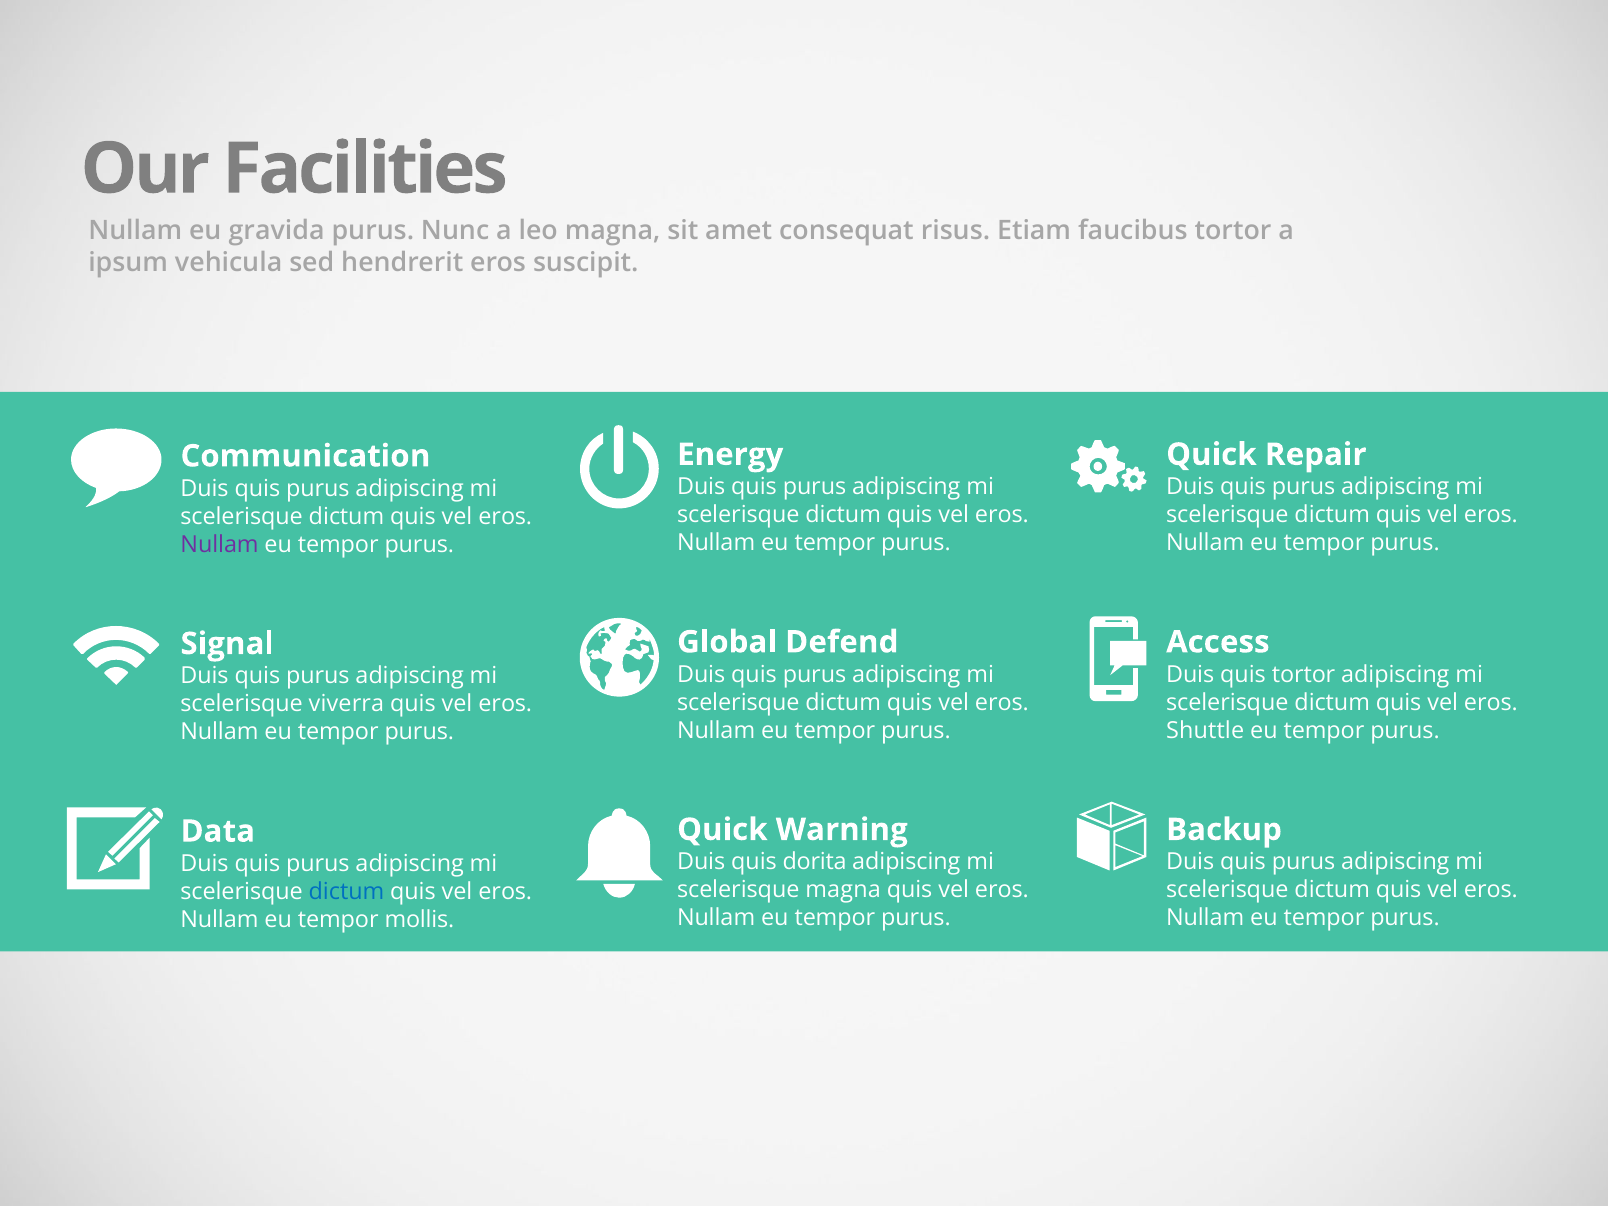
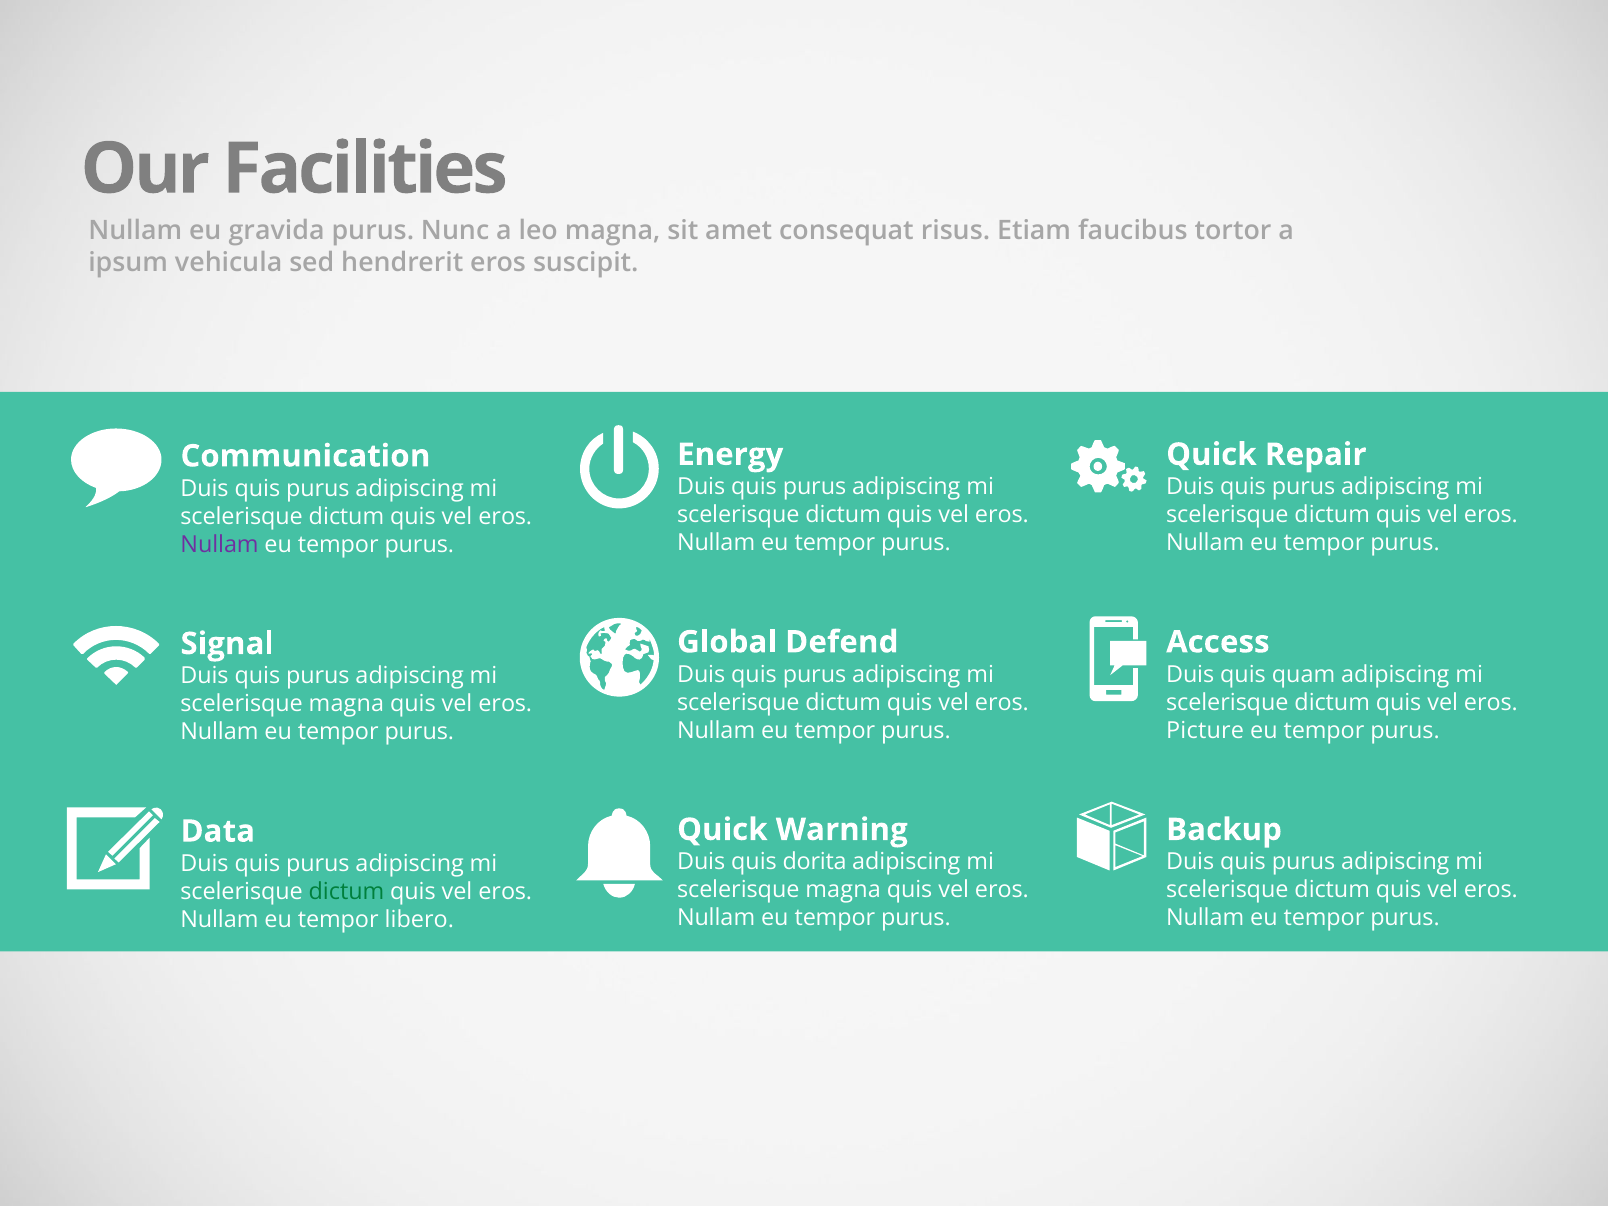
quis tortor: tortor -> quam (1304, 674)
viverra: viverra -> magna (346, 704)
Shuttle: Shuttle -> Picture (1205, 731)
dictum colour: blue -> green (347, 892)
mollis: mollis -> libero (419, 920)
